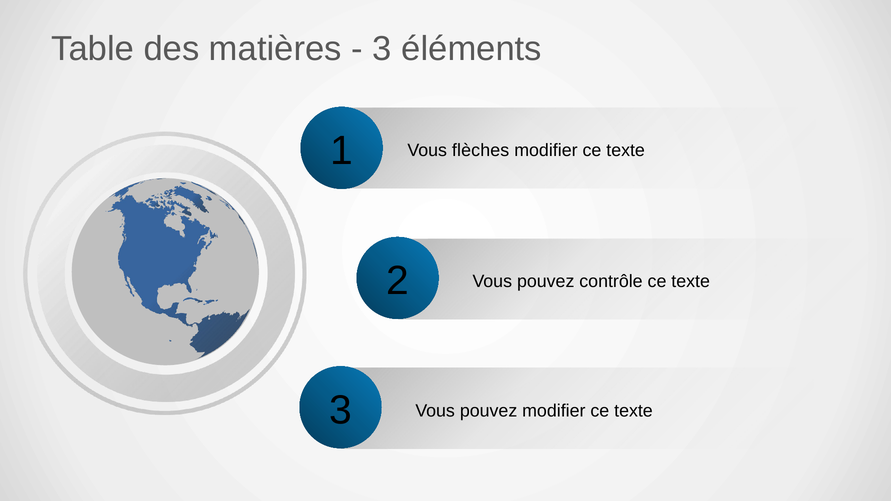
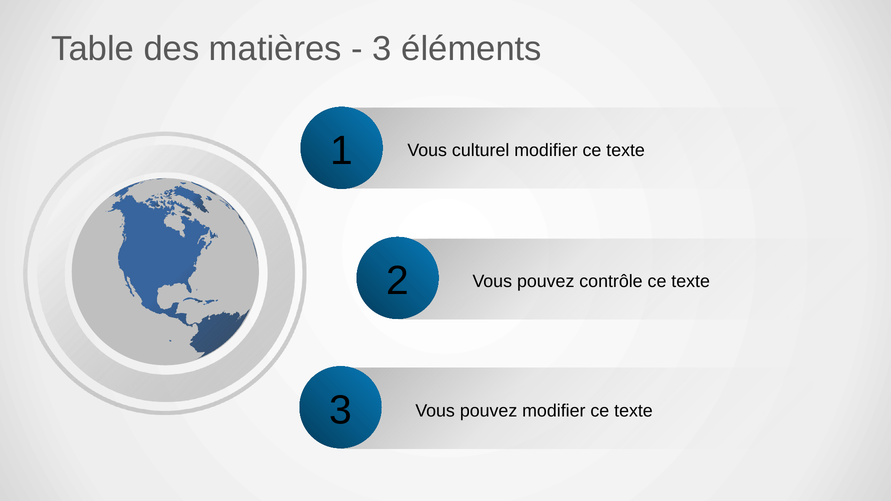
flèches: flèches -> culturel (481, 150)
